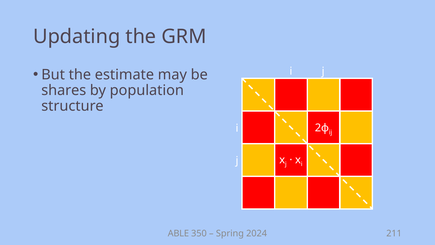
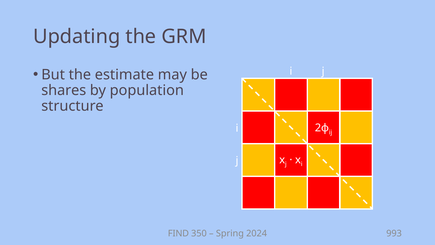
ABLE: ABLE -> FIND (178, 233)
211: 211 -> 993 (394, 233)
